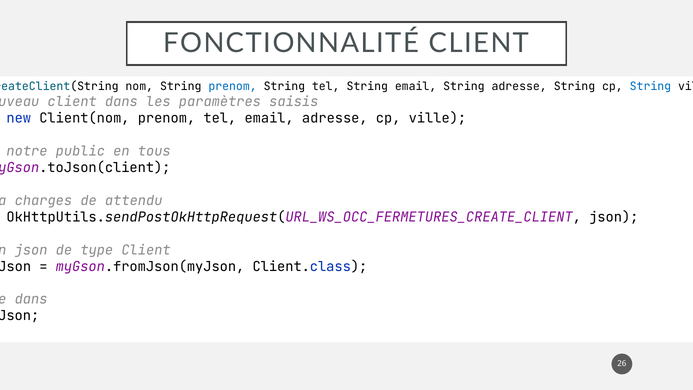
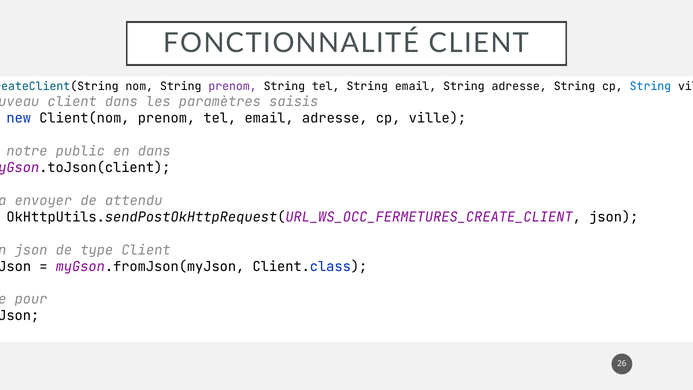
prenom colour: blue -> purple (233, 87)
en tous: tous -> dans (154, 151)
charges: charges -> envoyer (43, 201)
dans: dans -> pour (31, 299)
